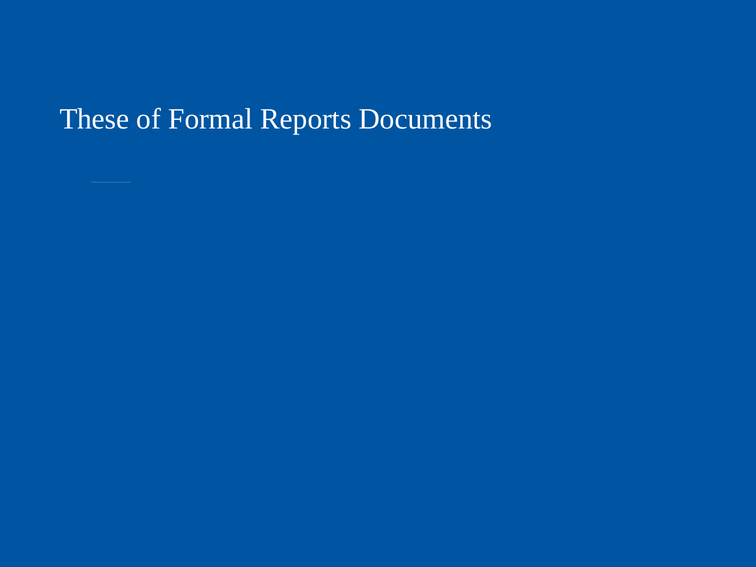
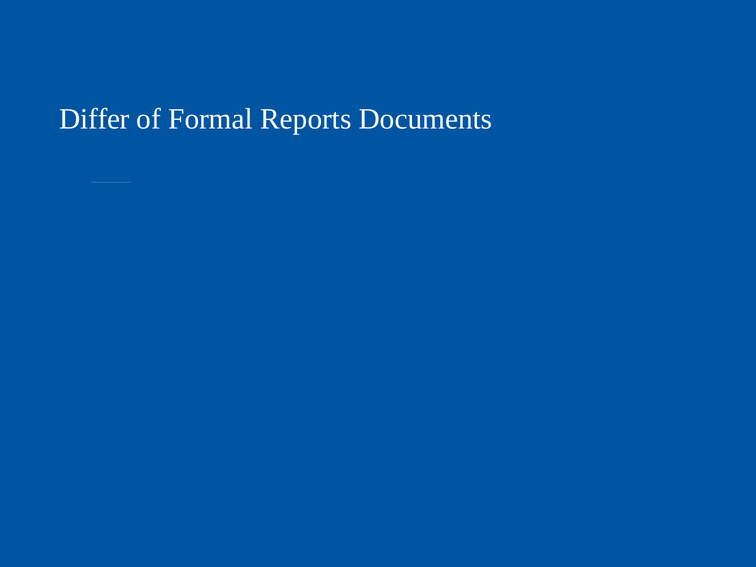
These: These -> Differ (94, 119)
